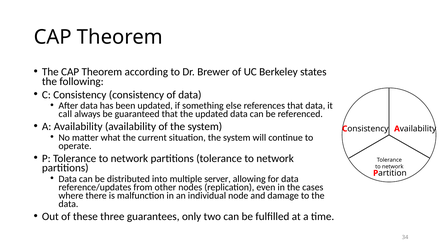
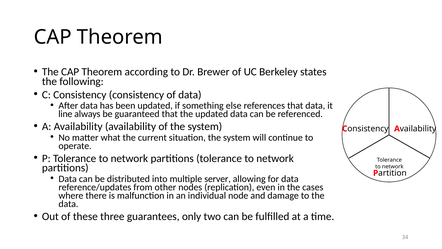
call: call -> line (65, 114)
